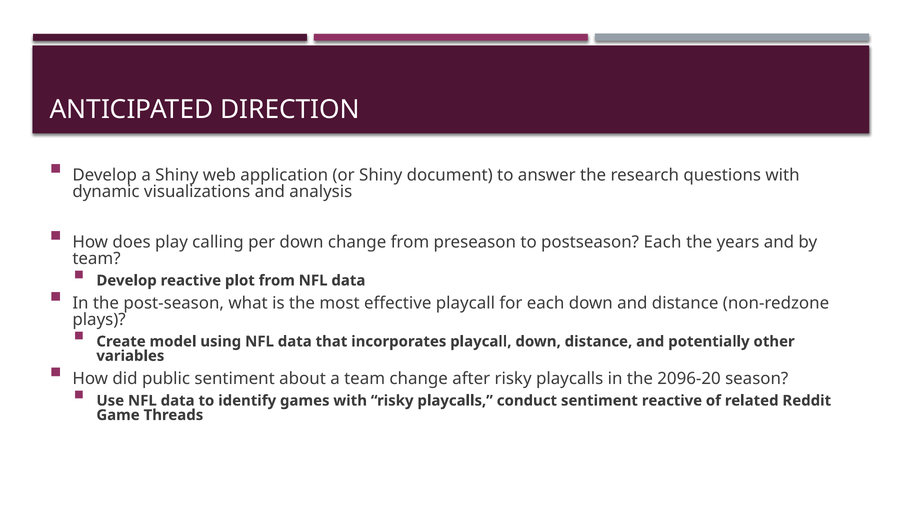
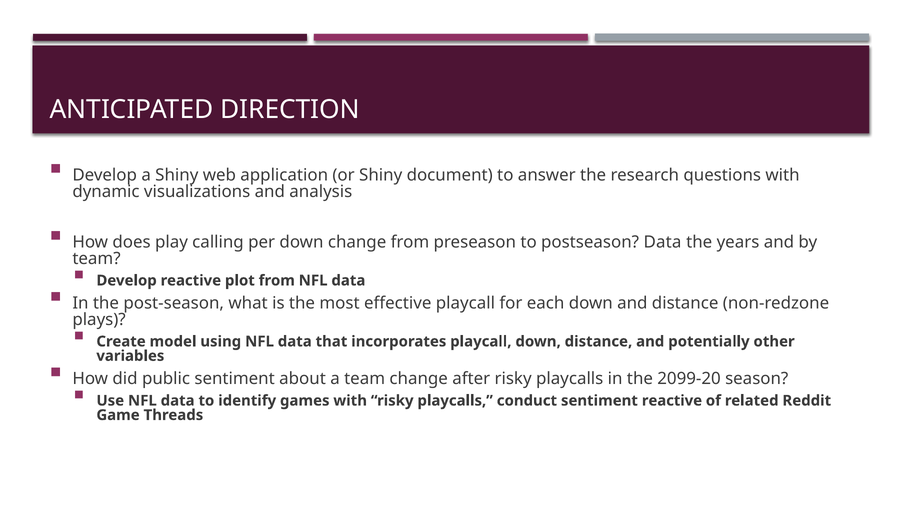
postseason Each: Each -> Data (662, 243)
2096-20: 2096-20 -> 2099-20 (689, 379)
